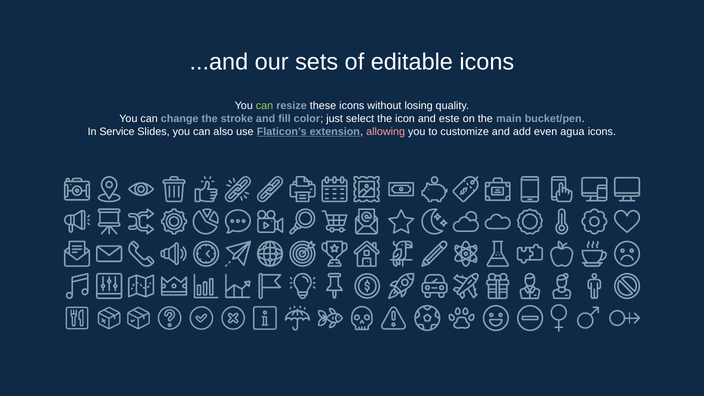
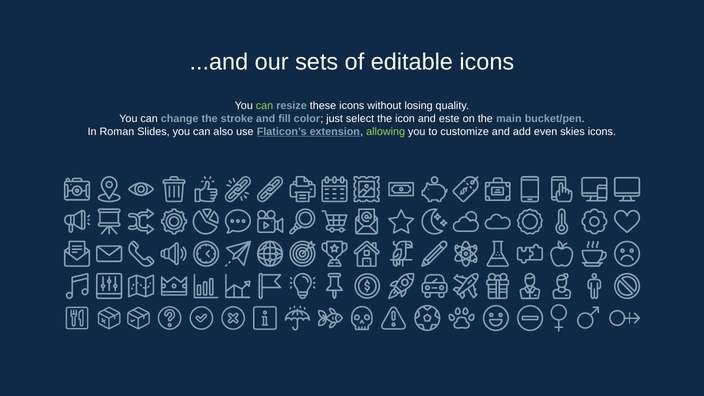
Service: Service -> Roman (117, 132)
allowing colour: pink -> light green (386, 132)
agua: agua -> skies (573, 132)
